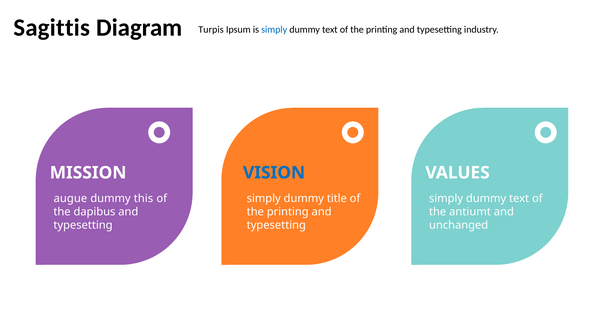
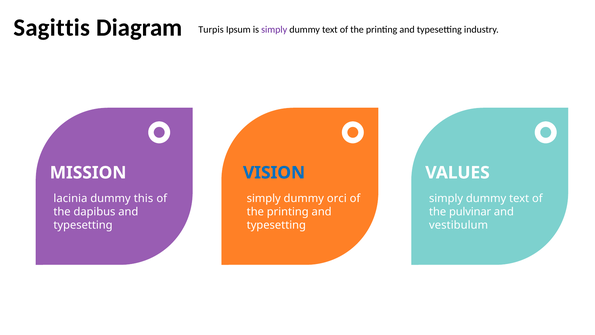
simply colour: blue -> purple (274, 30)
augue: augue -> lacinia (70, 198)
title: title -> orci (337, 198)
antiumt: antiumt -> pulvinar (470, 212)
unchanged: unchanged -> vestibulum (459, 225)
